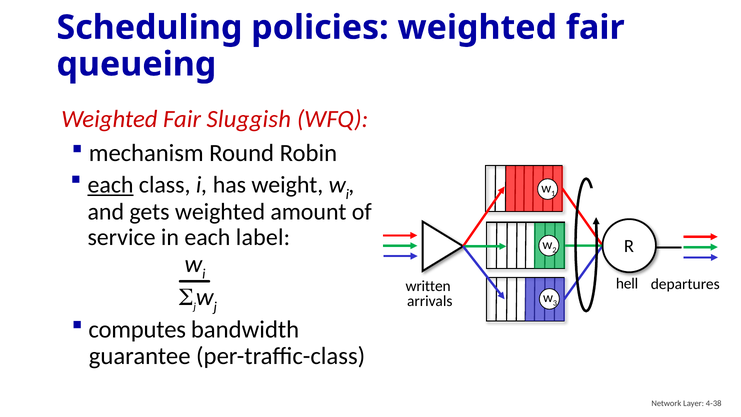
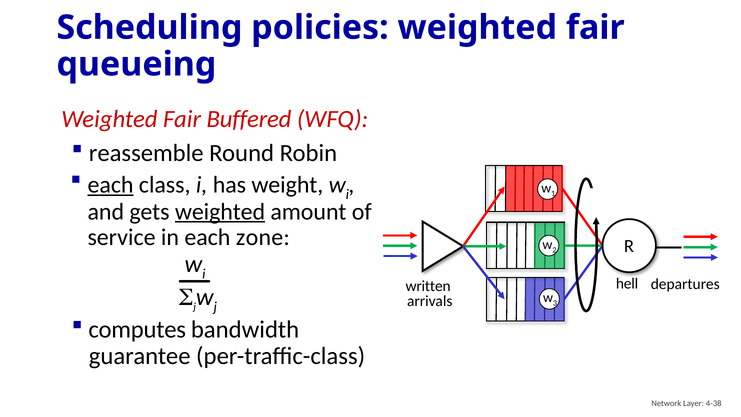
Sluggish: Sluggish -> Buffered (249, 119)
mechanism: mechanism -> reassemble (146, 153)
weighted underline: none -> present (220, 212)
label: label -> zone (263, 237)
